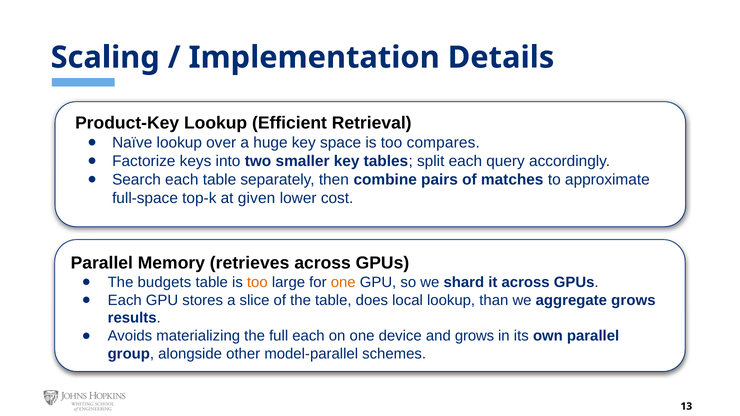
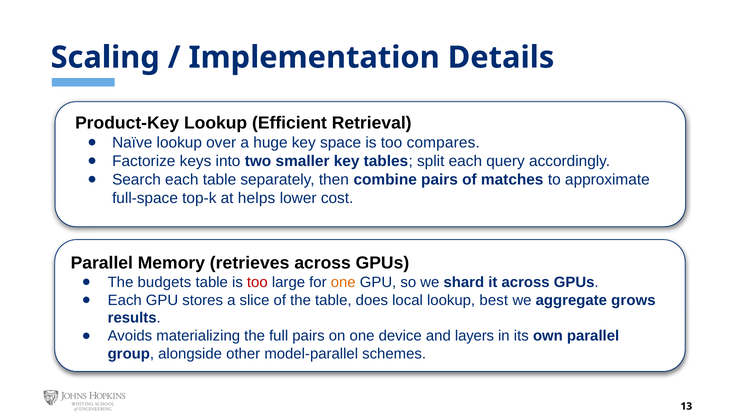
given: given -> helps (257, 198)
too colour: orange -> red (257, 282)
than: than -> best (494, 300)
full each: each -> pairs (308, 336)
and grows: grows -> layers (475, 336)
